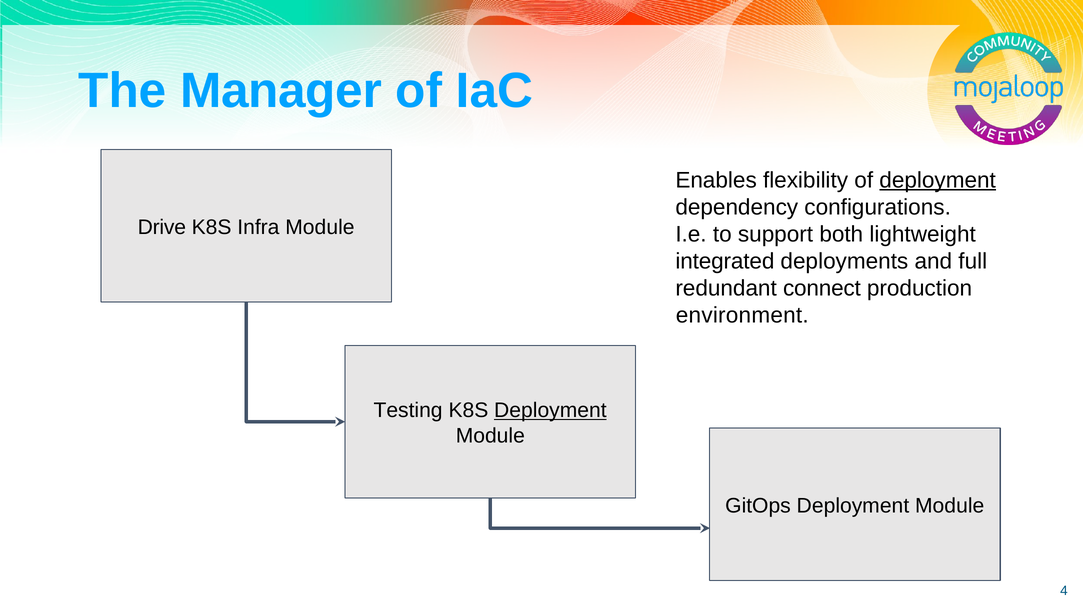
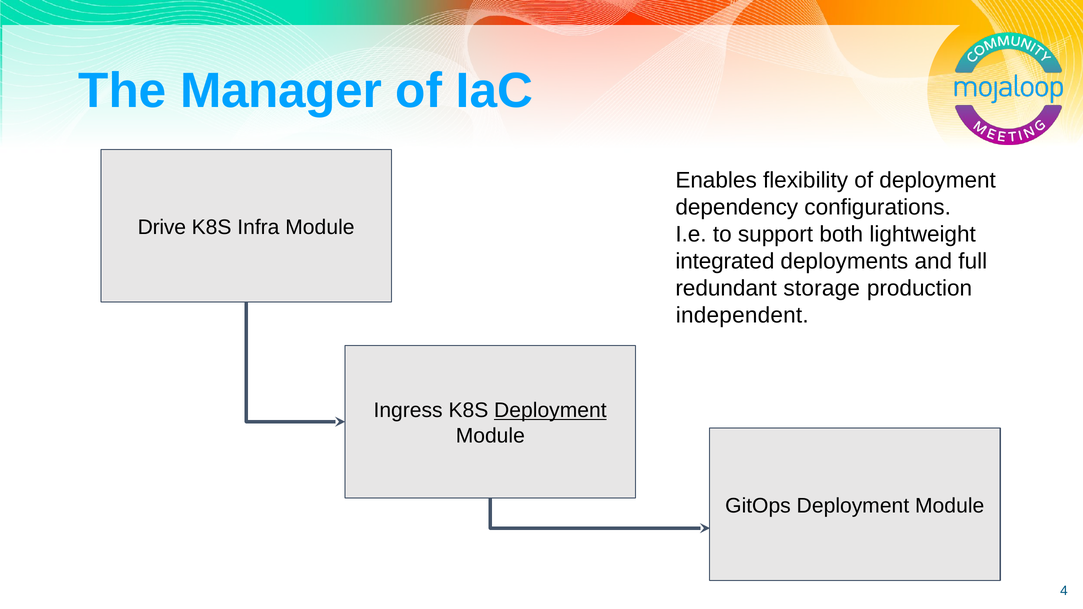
deployment underline: present -> none (938, 180)
connect: connect -> storage (822, 289)
environment: environment -> independent (742, 316)
Testing: Testing -> Ingress (408, 411)
